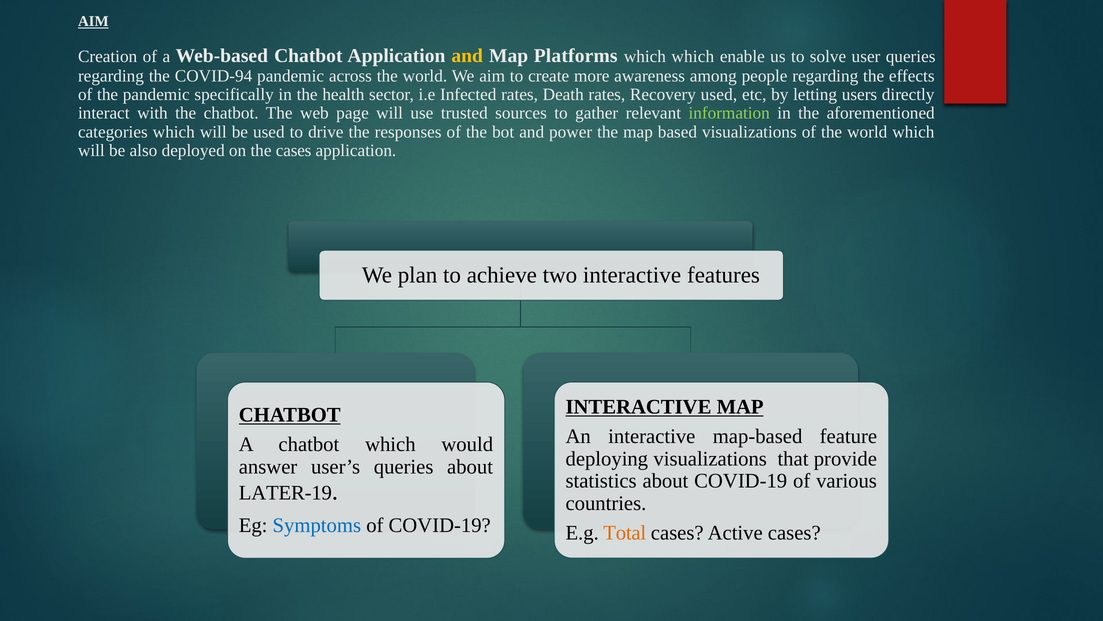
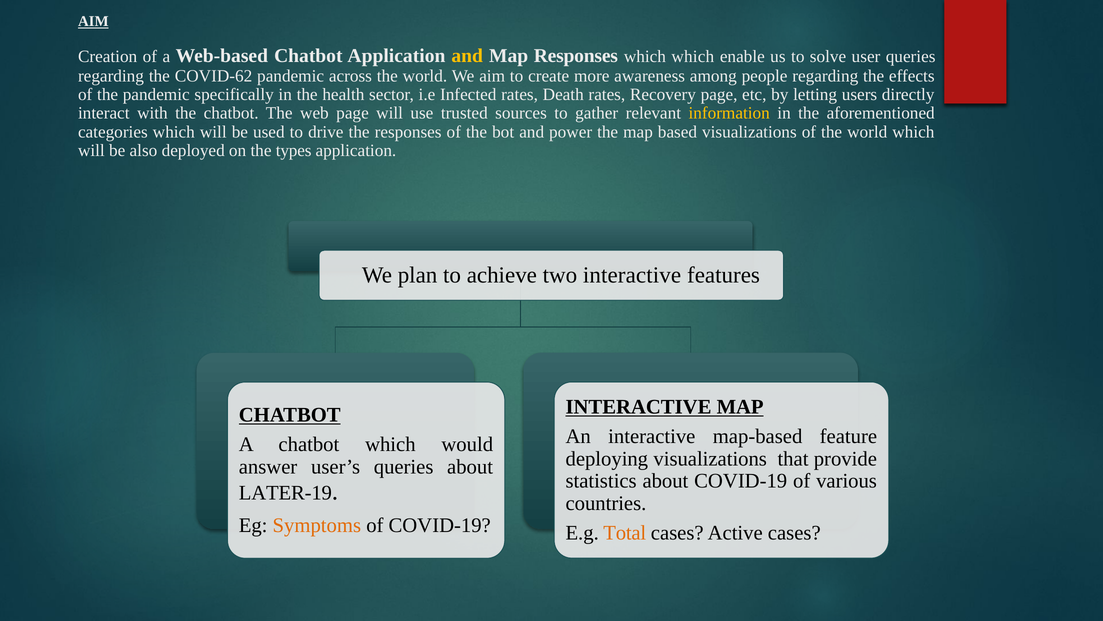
Map Platforms: Platforms -> Responses (576, 56)
COVID-94: COVID-94 -> COVID-62 (214, 76)
Recovery used: used -> page (719, 94)
information colour: light green -> yellow (729, 113)
the cases: cases -> types (294, 150)
Symptoms colour: blue -> orange (317, 525)
